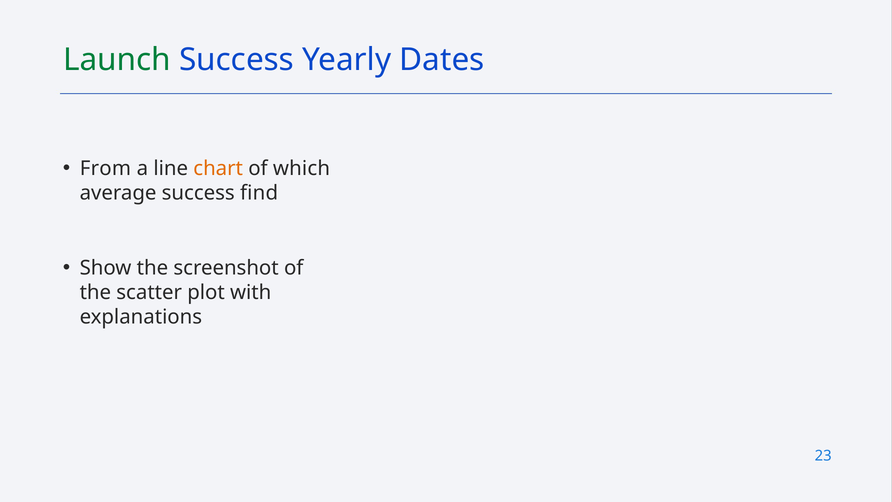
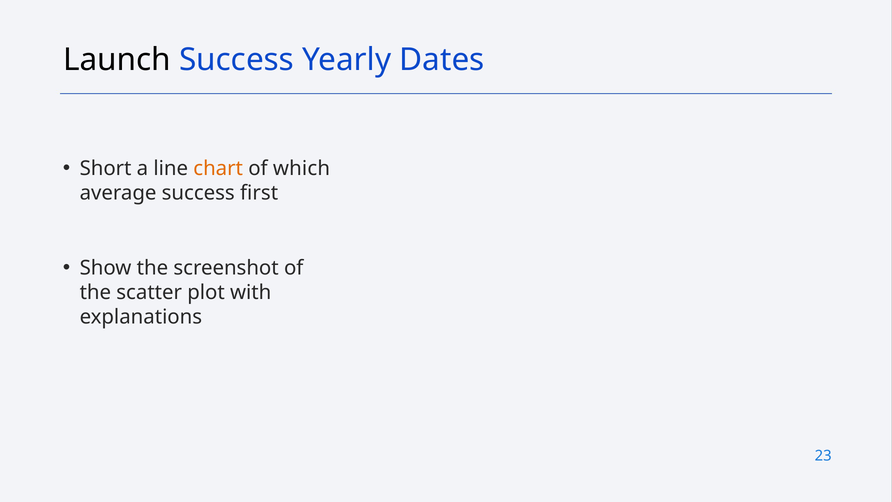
Launch colour: green -> black (117, 60)
From: From -> Short (106, 168)
find: find -> first (259, 193)
